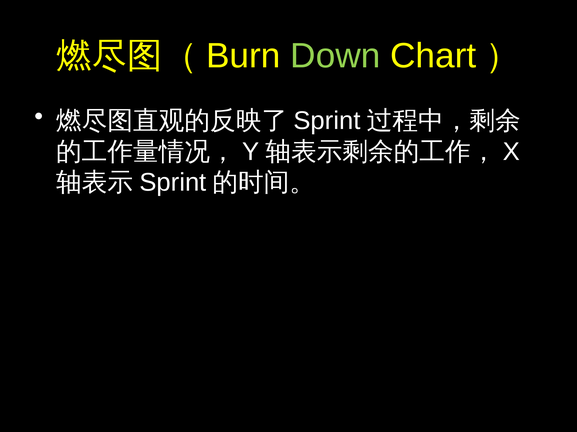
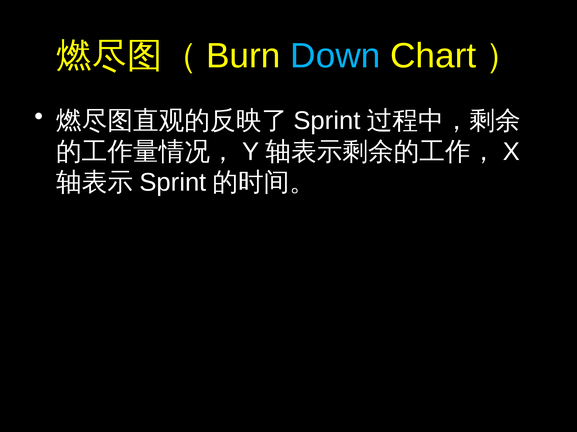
Down colour: light green -> light blue (335, 56)
